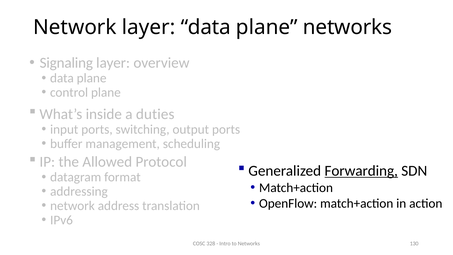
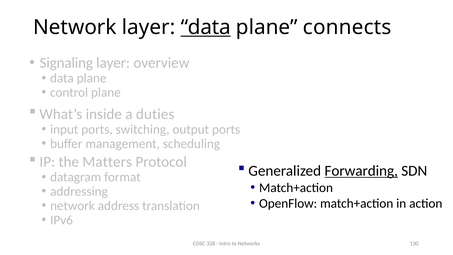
data underline: none -> present (206, 27)
plane networks: networks -> connects (347, 27)
Allowed: Allowed -> Matters (107, 162)
